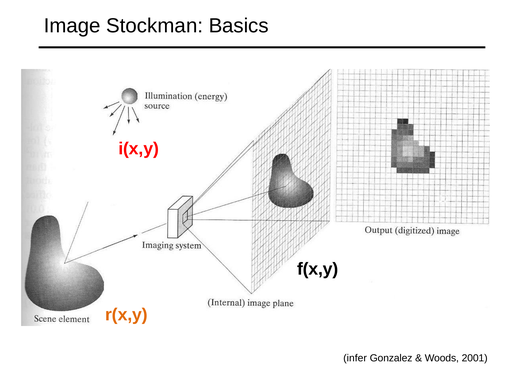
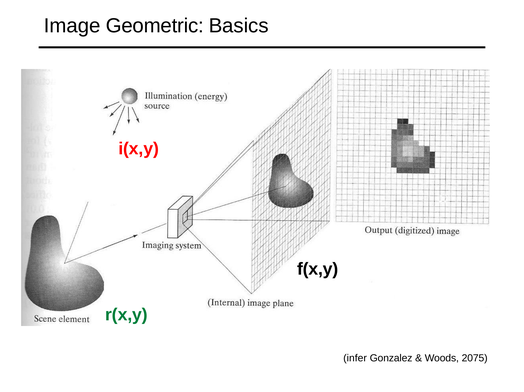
Stockman: Stockman -> Geometric (155, 26)
r(x,y colour: orange -> green (126, 315)
2001: 2001 -> 2075 (475, 359)
